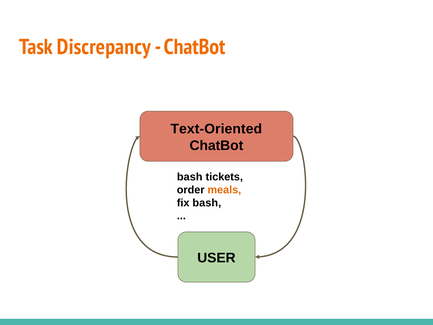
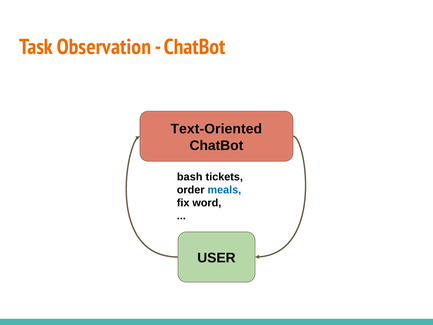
Discrepancy: Discrepancy -> Observation (104, 47)
meals colour: orange -> blue (224, 190)
fix bash: bash -> word (207, 203)
